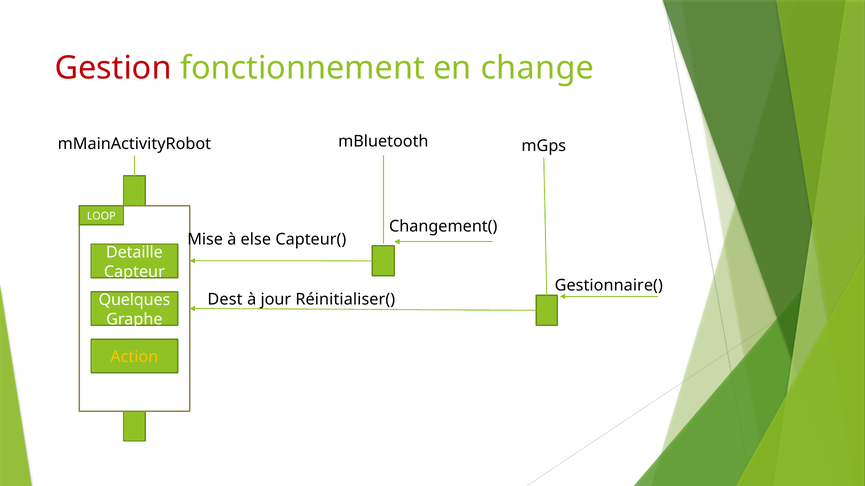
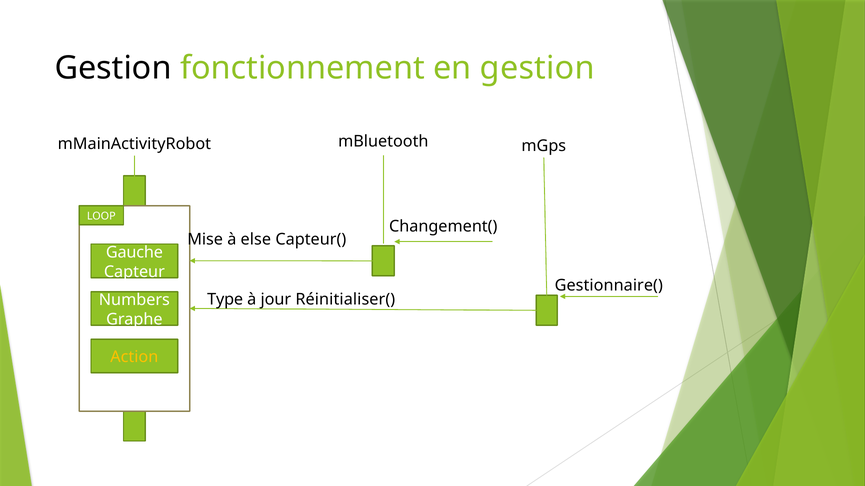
Gestion colour: red -> black (113, 68)
en change: change -> gestion (537, 68)
Detaille: Detaille -> Gauche (134, 253)
Dest: Dest -> Type (225, 300)
Quelques: Quelques -> Numbers (134, 300)
